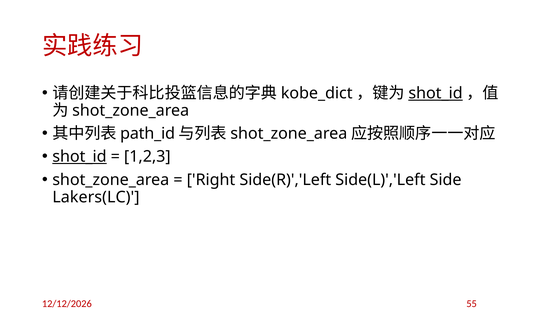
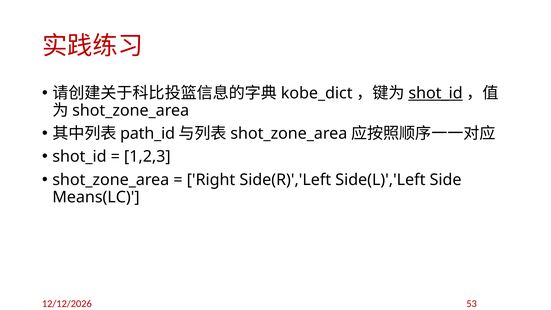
shot_id underline: present -> none (79, 157)
Lakers(LC: Lakers(LC -> Means(LC (96, 197)
55: 55 -> 53 (472, 304)
